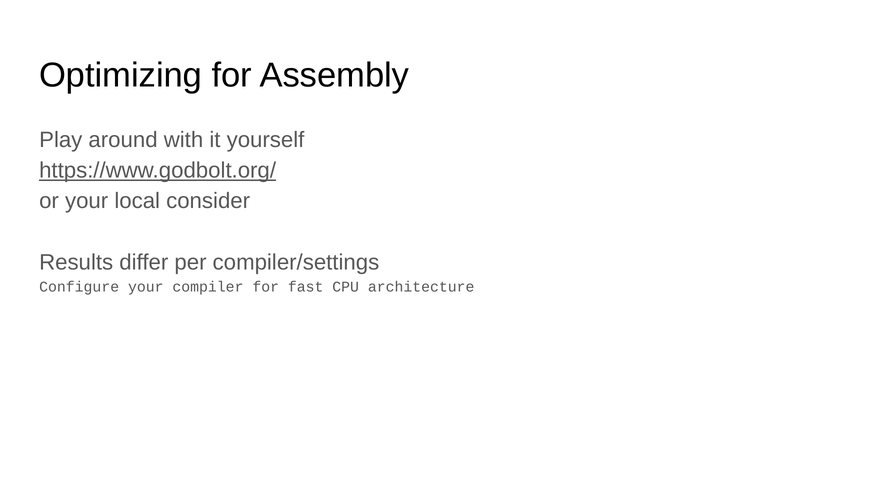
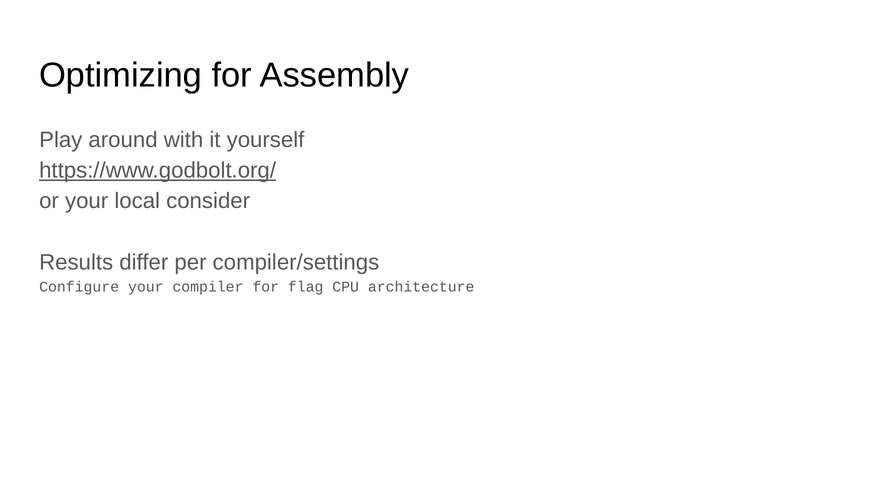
fast: fast -> flag (306, 287)
